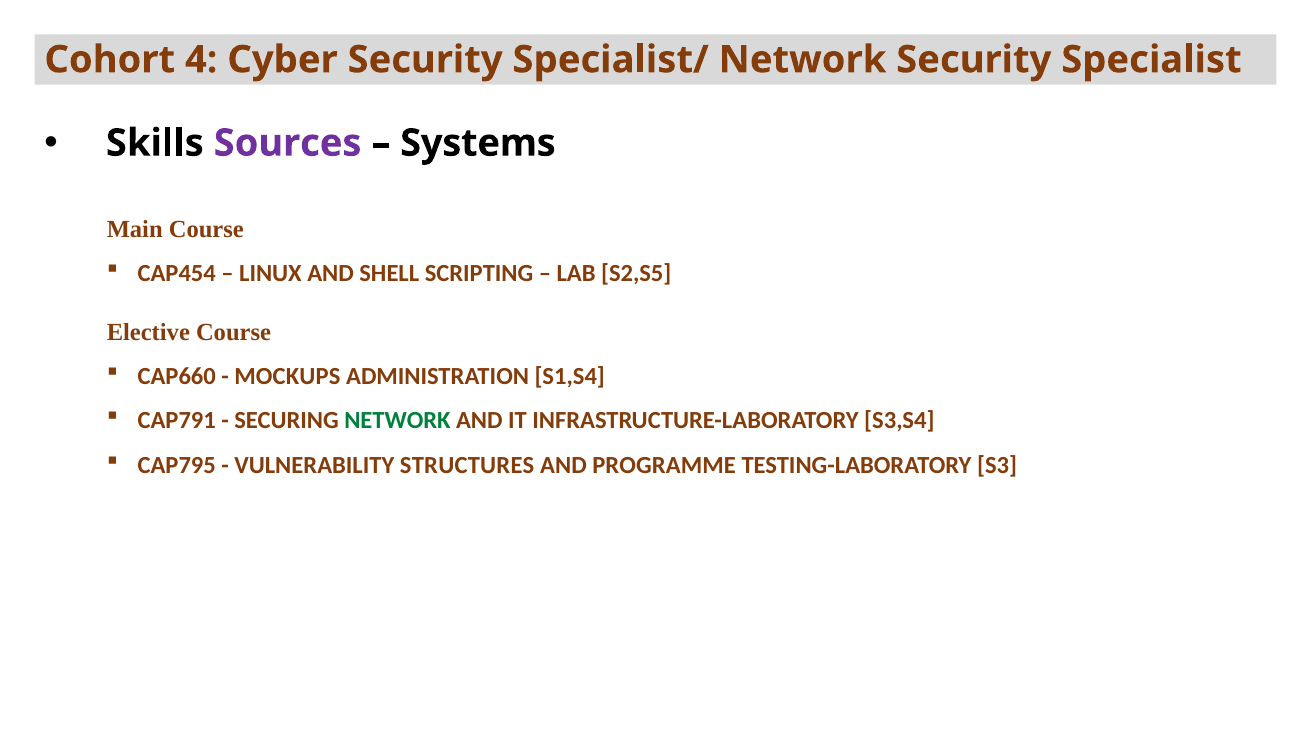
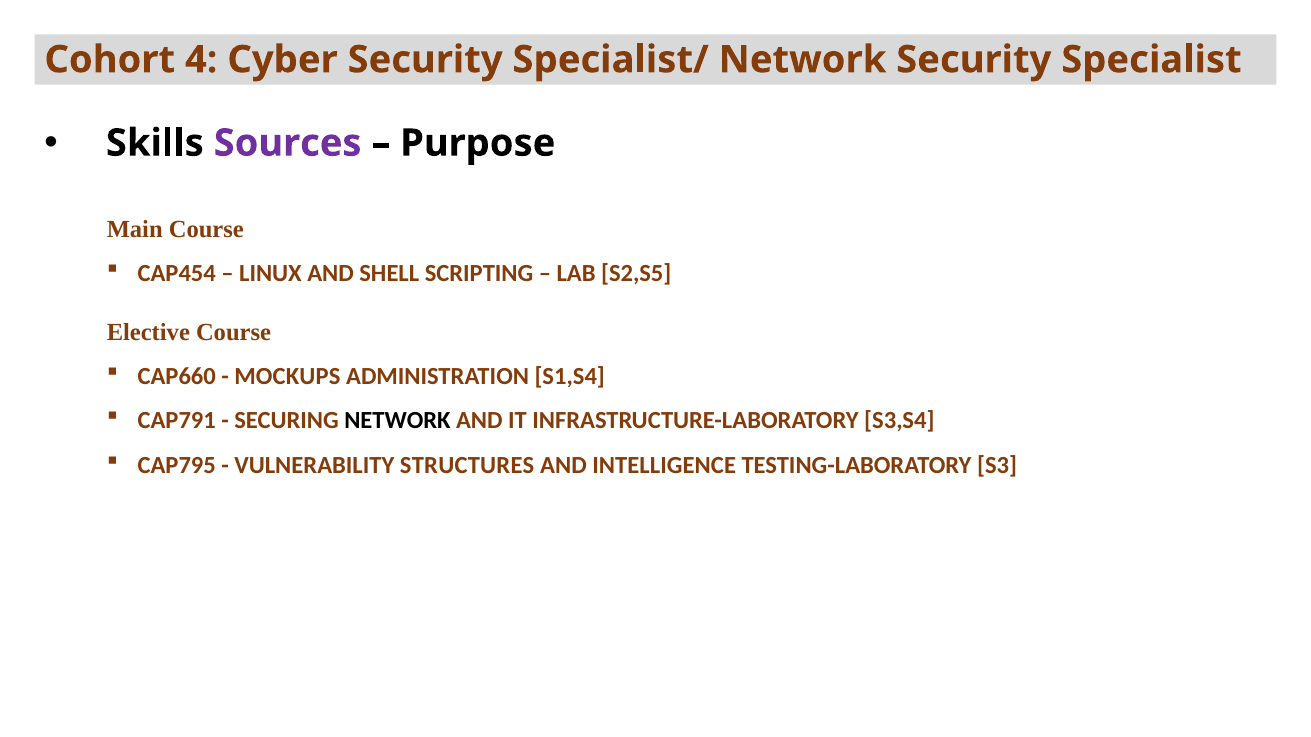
Systems: Systems -> Purpose (478, 143)
NETWORK colour: green -> black (397, 421)
PROGRAMME: PROGRAMME -> INTELLIGENCE (664, 465)
